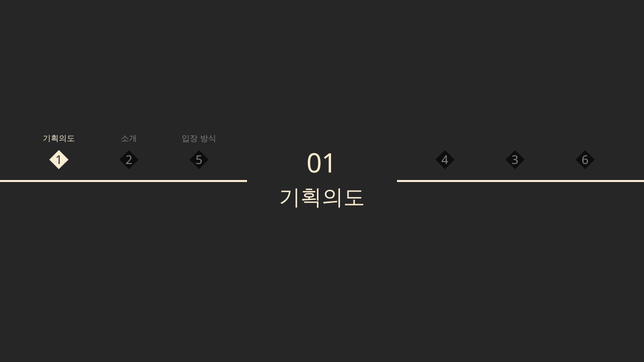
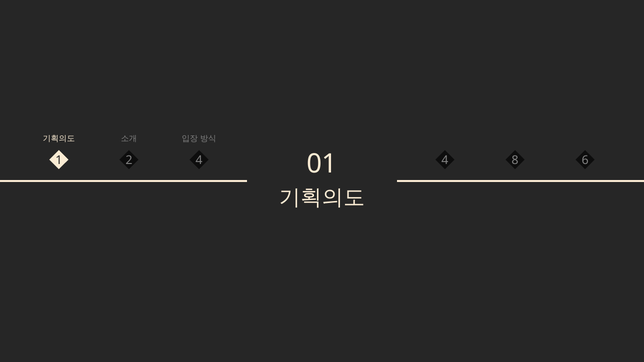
2 5: 5 -> 4 (199, 161)
3: 3 -> 8 (515, 161)
